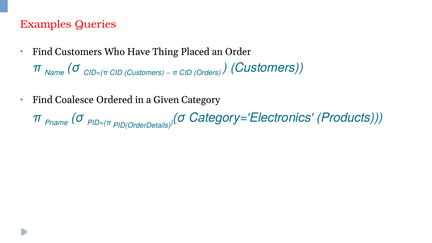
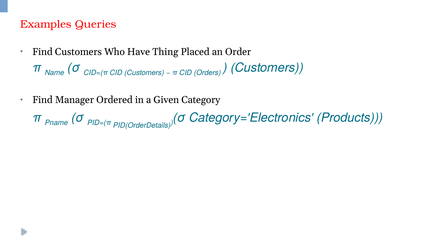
Coalesce: Coalesce -> Manager (74, 100)
